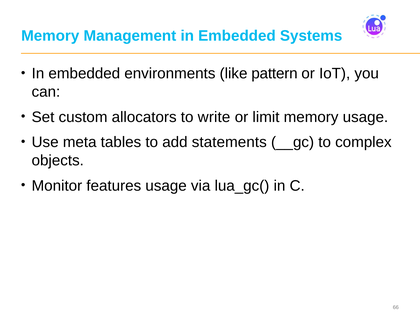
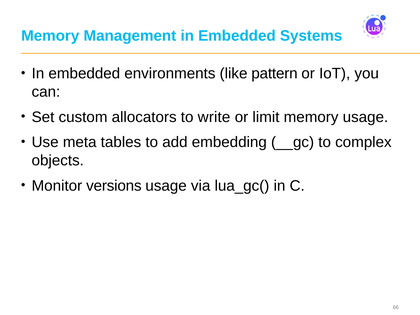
statements: statements -> embedding (229, 142)
features: features -> versions (114, 186)
